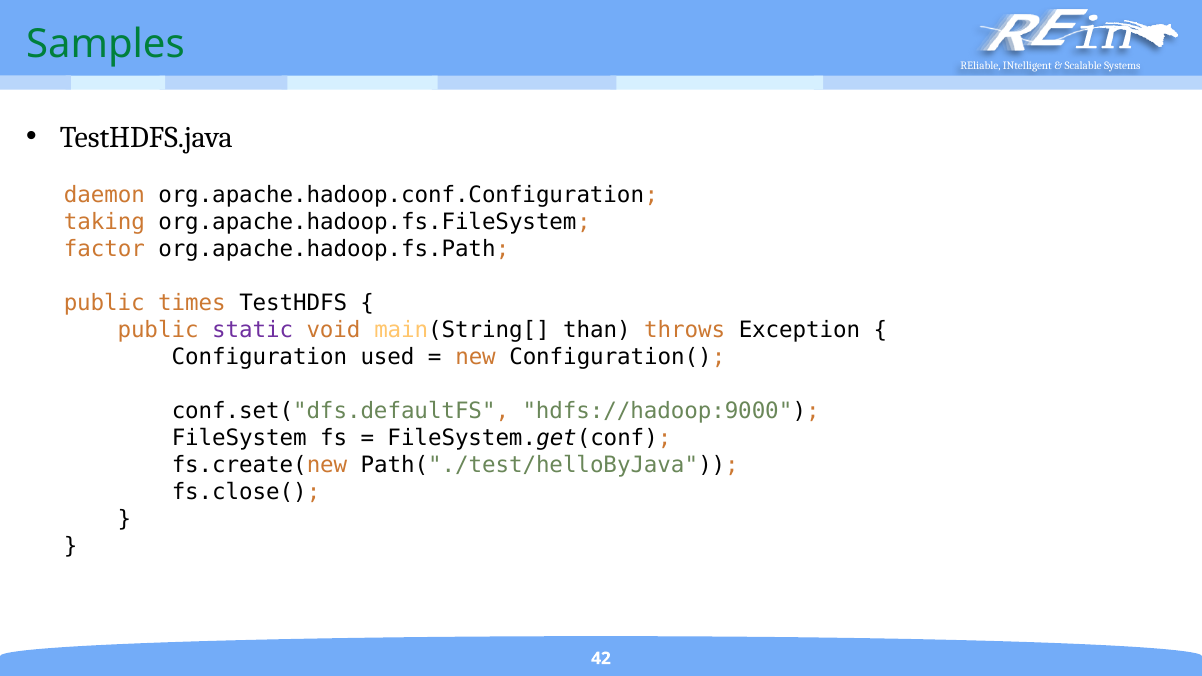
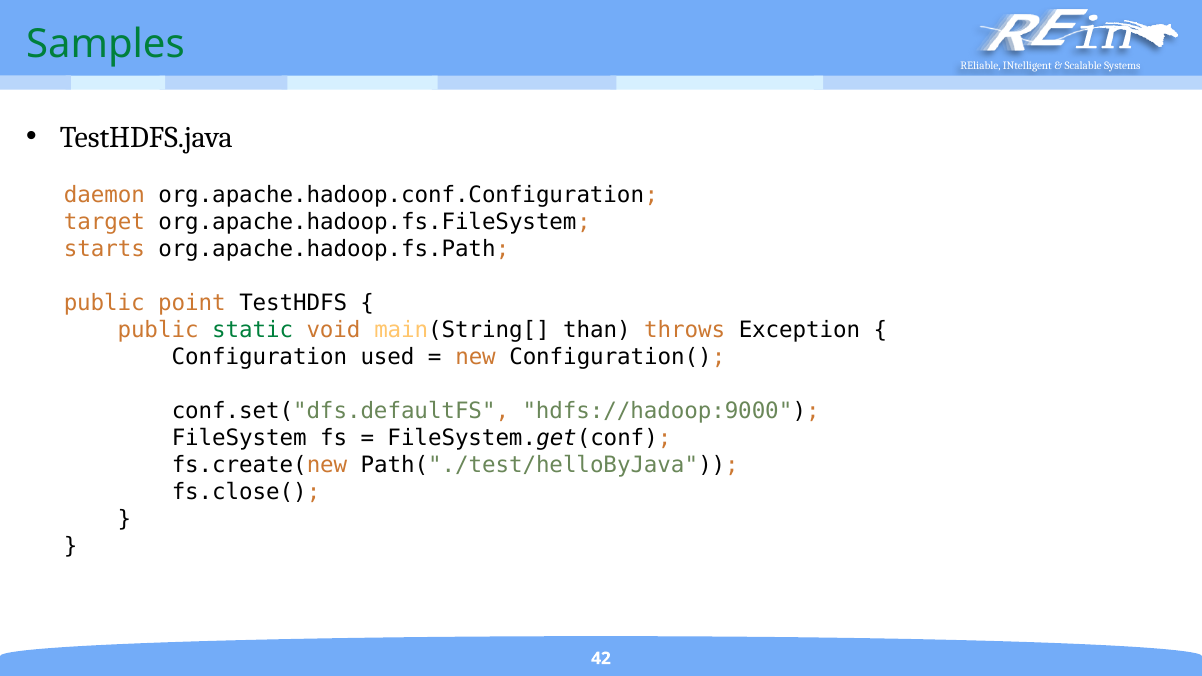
taking: taking -> target (104, 222)
factor: factor -> starts (104, 249)
times: times -> point (192, 303)
static colour: purple -> green (253, 330)
